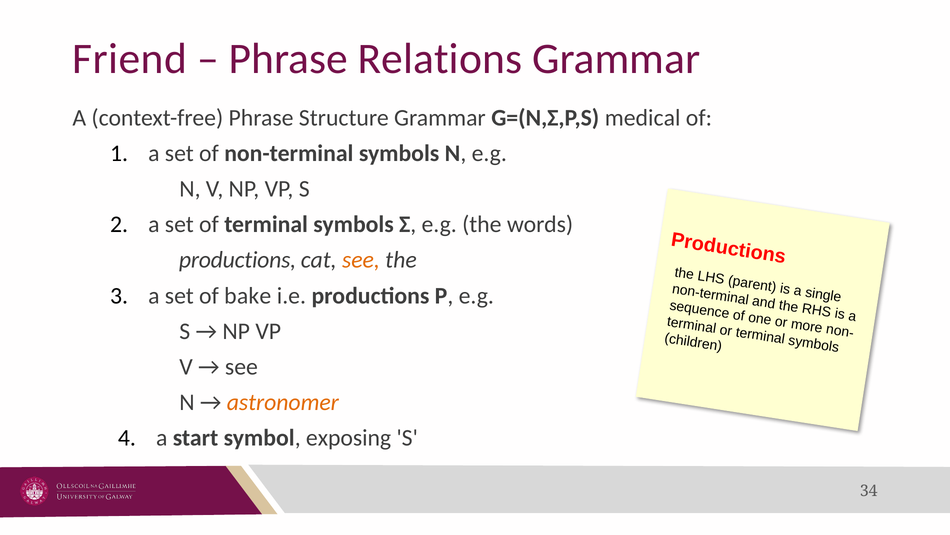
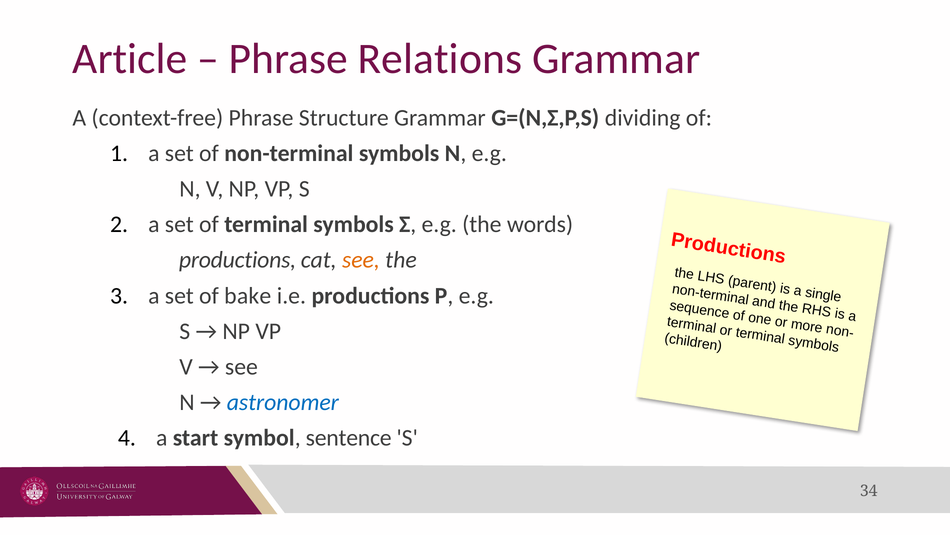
Friend: Friend -> Article (130, 59)
medical: medical -> dividing (643, 118)
astronomer colour: orange -> blue (283, 402)
exposing: exposing -> sentence (349, 438)
